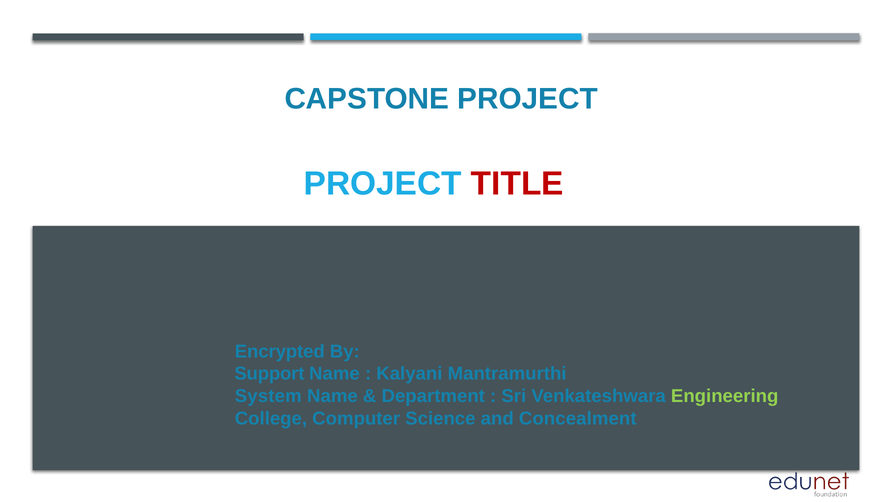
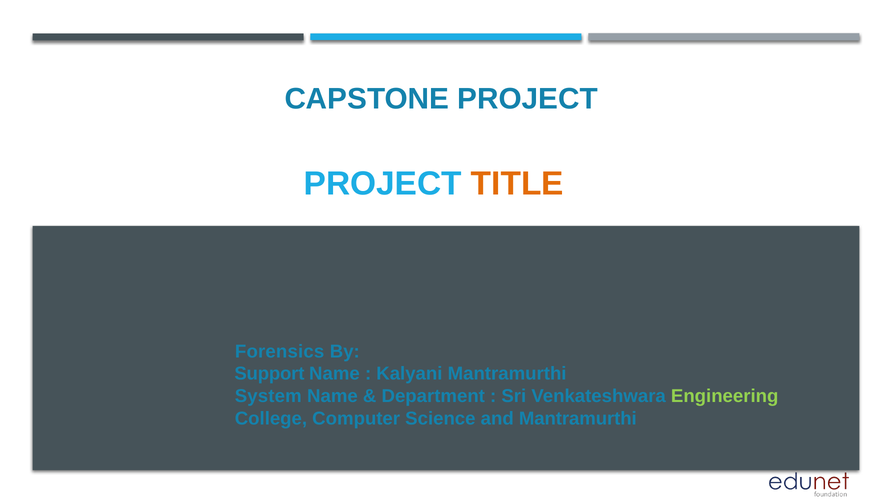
TITLE colour: red -> orange (517, 184)
Encrypted: Encrypted -> Forensics (280, 351)
and Concealment: Concealment -> Mantramurthi (578, 418)
